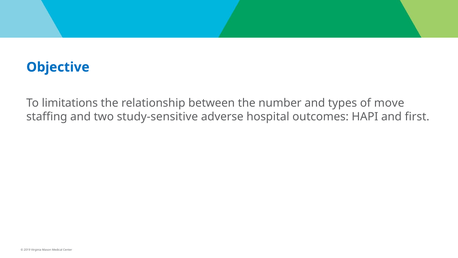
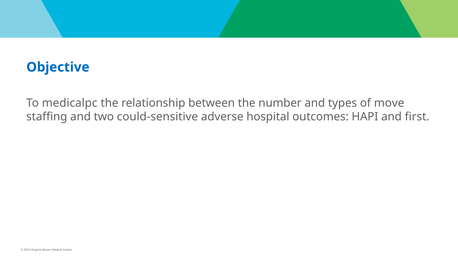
limitations: limitations -> medicalpc (70, 103)
study-sensitive: study-sensitive -> could-sensitive (157, 117)
